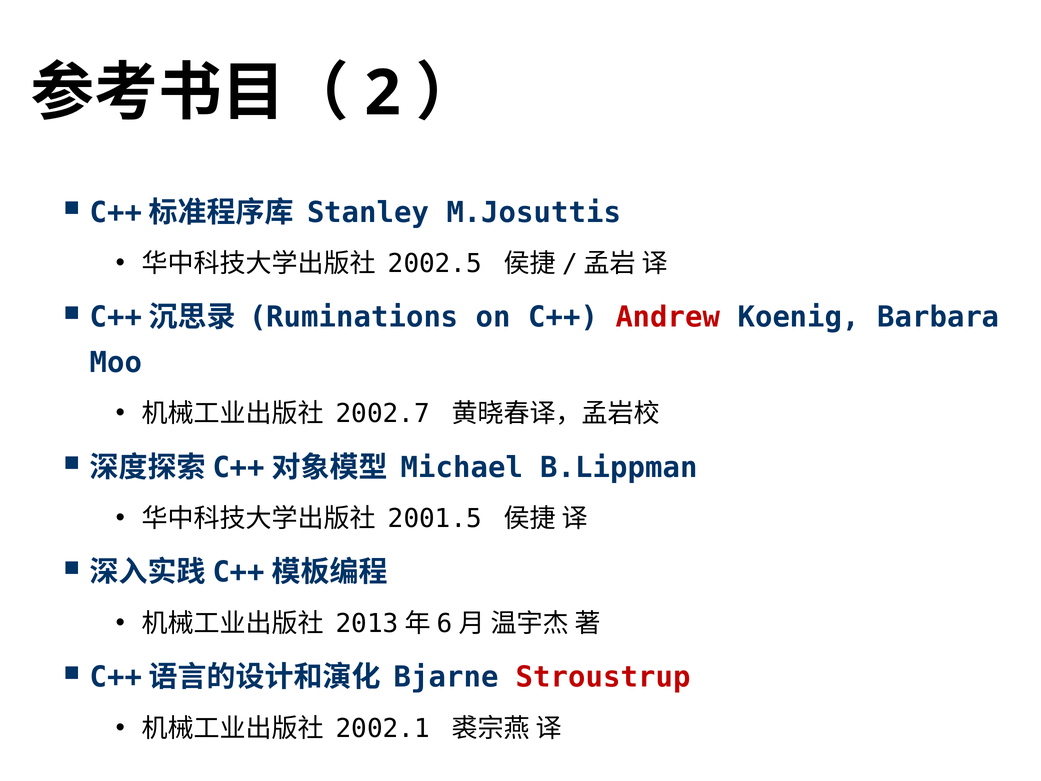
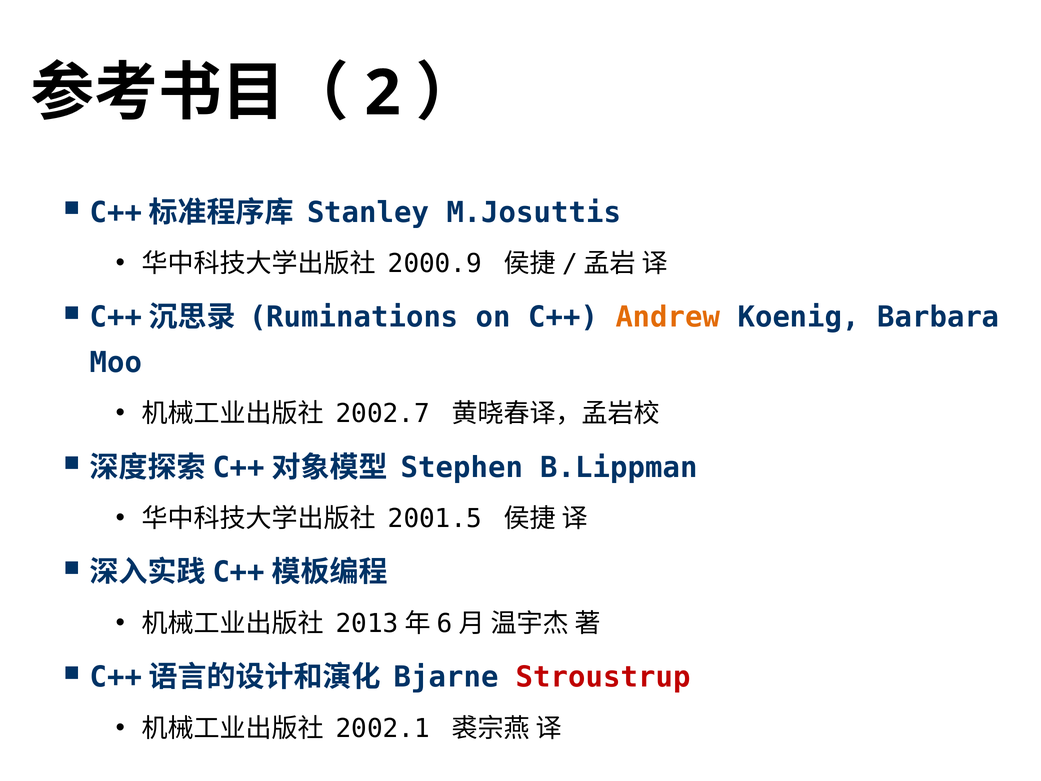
2002.5: 2002.5 -> 2000.9 (435, 264)
Andrew colour: red -> orange (668, 317)
Michael: Michael -> Stephen (462, 467)
